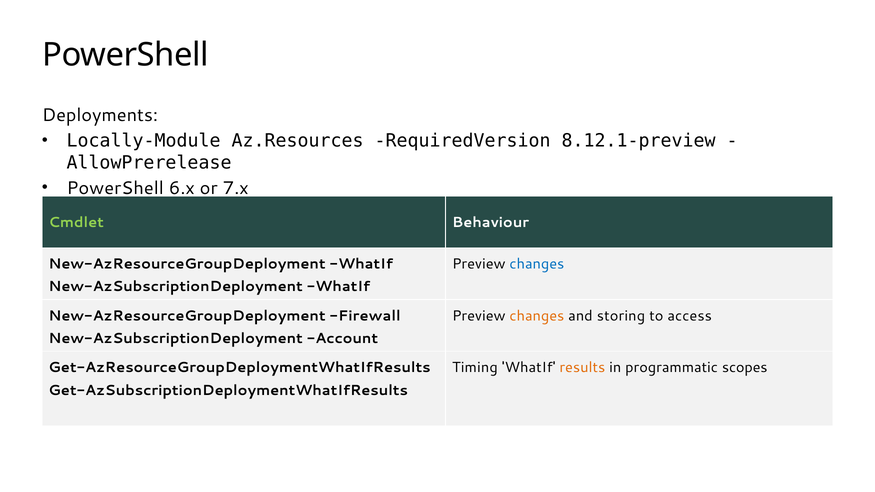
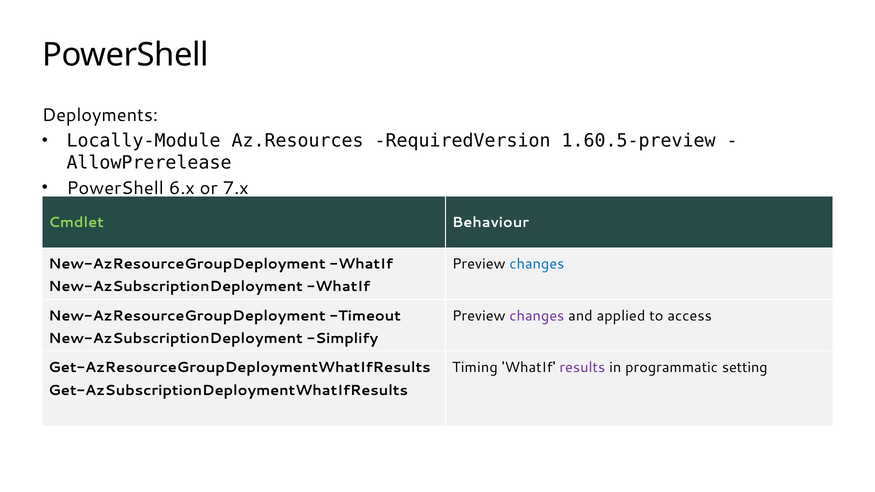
8.12.1-preview: 8.12.1-preview -> 1.60.5-preview (639, 141)
Firewall: Firewall -> Timeout (365, 316)
changes colour: orange -> purple (537, 316)
storing: storing -> applied (621, 316)
Account: Account -> Simplify (342, 339)
results colour: orange -> purple (582, 368)
scopes: scopes -> setting (745, 368)
